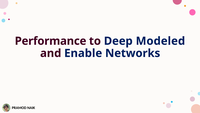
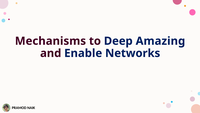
Performance: Performance -> Mechanisms (50, 41)
Modeled: Modeled -> Amazing (160, 41)
